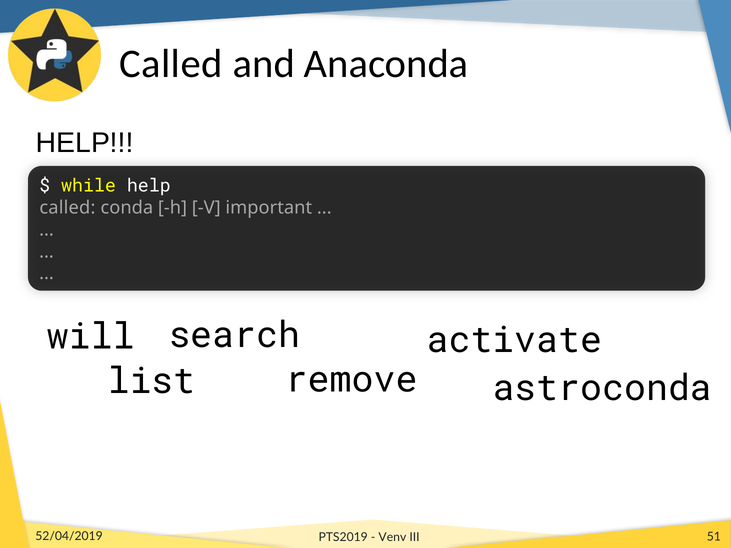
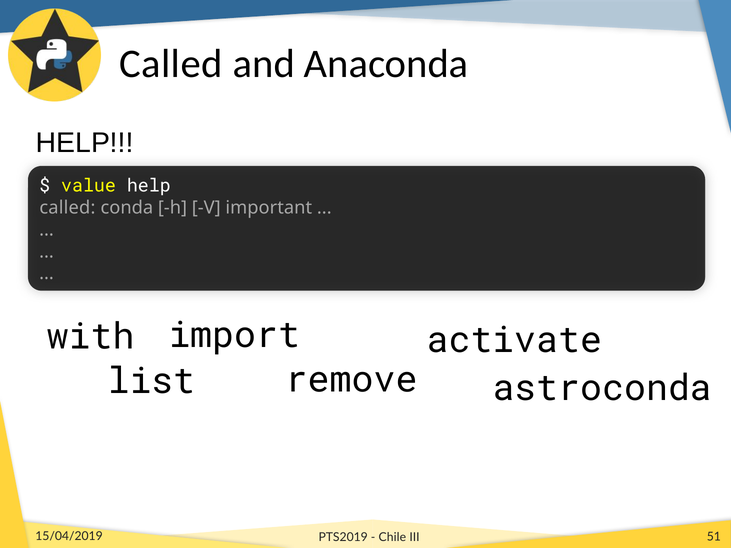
while: while -> value (89, 186)
search: search -> import (234, 335)
will: will -> with (91, 337)
52/04/2019: 52/04/2019 -> 15/04/2019 (69, 537)
Venv: Venv -> Chile (392, 538)
